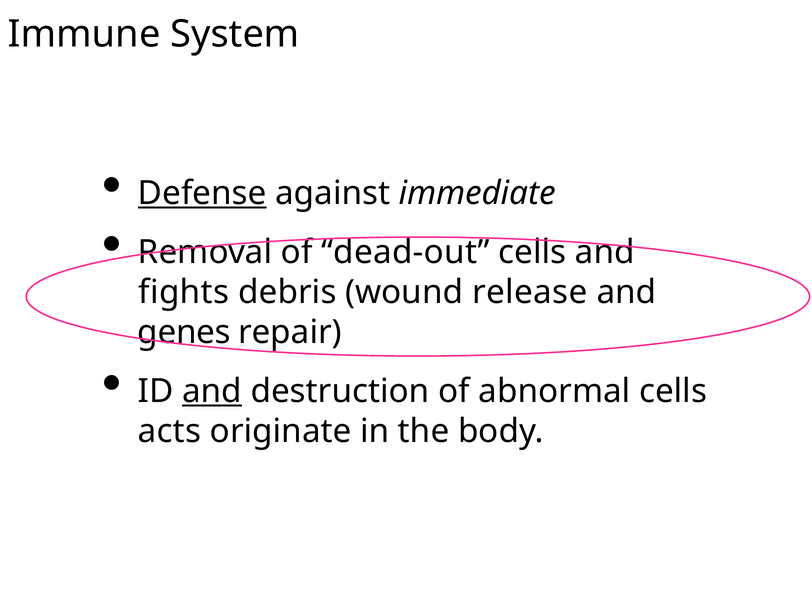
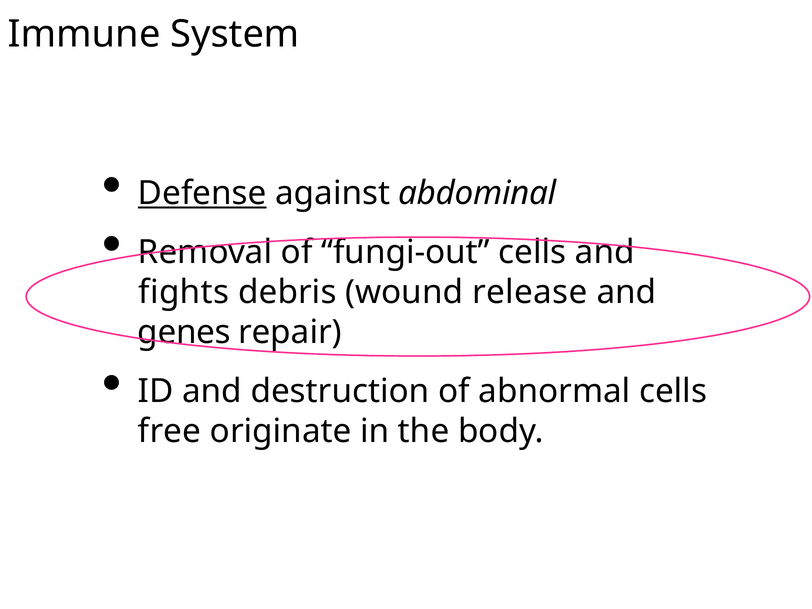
immediate: immediate -> abdominal (477, 193)
dead-out: dead-out -> fungi-out (406, 252)
and underline: present -> none (212, 391)
acts: acts -> free (170, 431)
